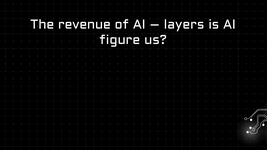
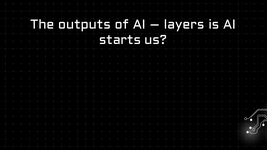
revenue: revenue -> outputs (84, 24)
figure: figure -> starts (120, 40)
